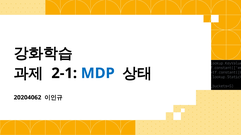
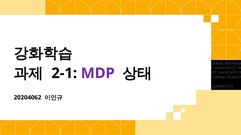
MDP colour: blue -> purple (98, 74)
